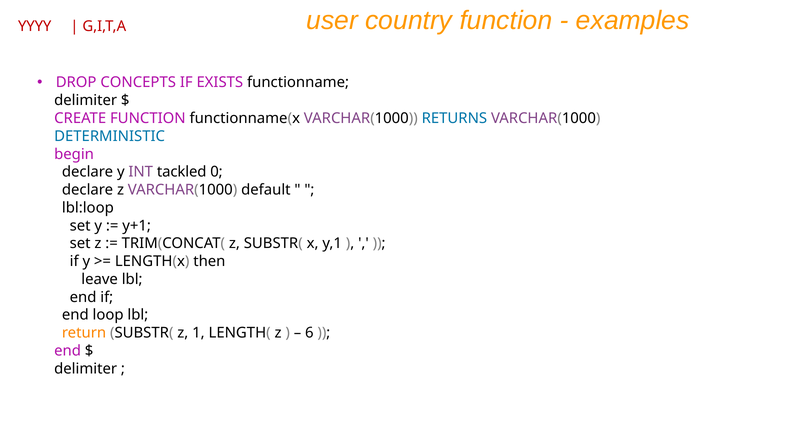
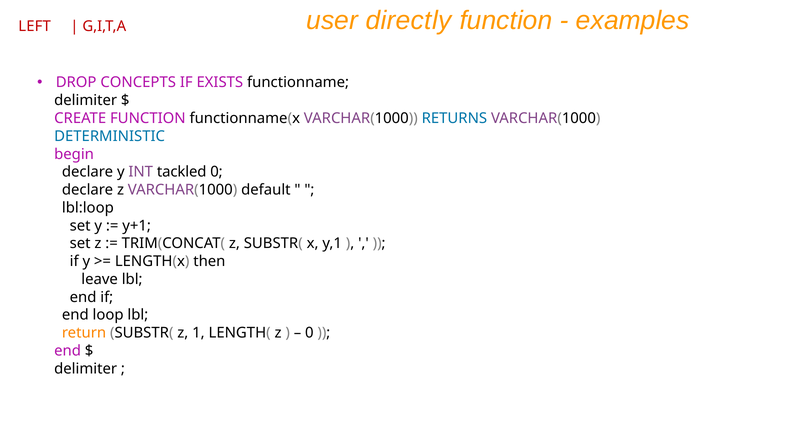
country: country -> directly (409, 21)
YYYY: YYYY -> LEFT (35, 27)
6: 6 -> 0 (309, 333)
